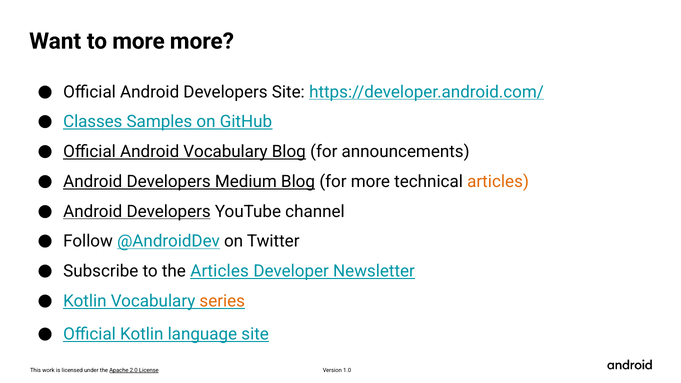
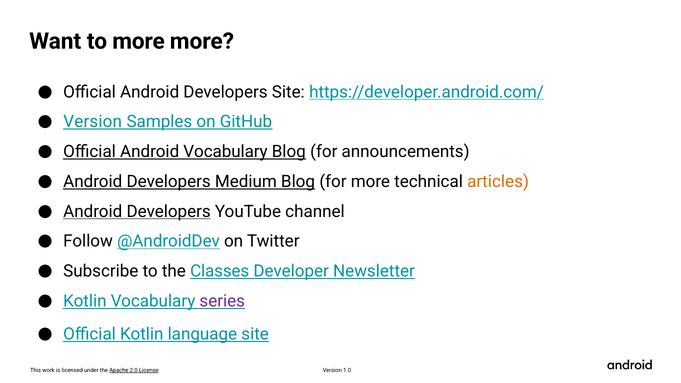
Classes: Classes -> Version (93, 122)
the Articles: Articles -> Classes (220, 271)
series colour: orange -> purple (222, 301)
